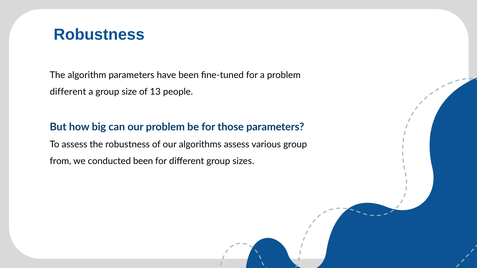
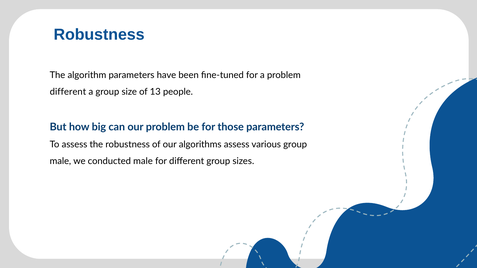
from: from -> male (60, 161)
conducted been: been -> male (143, 161)
